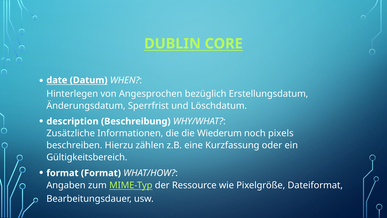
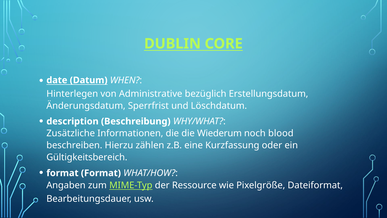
Angesprochen: Angesprochen -> Administrative (151, 94)
pixels: pixels -> blood (281, 133)
